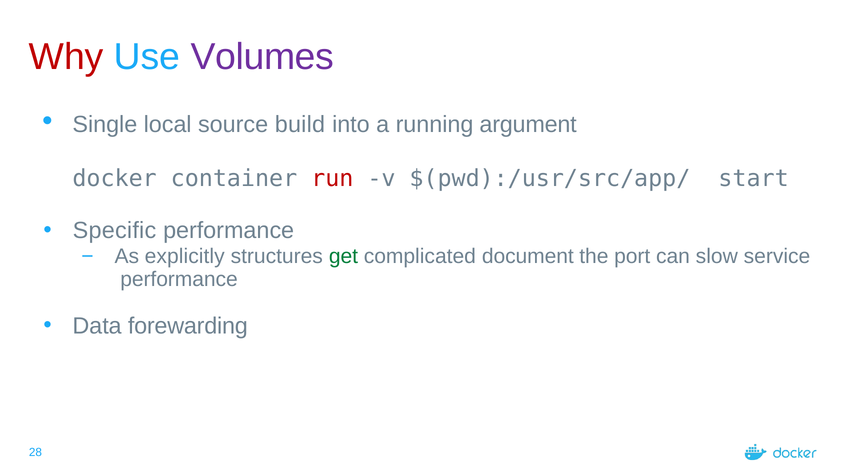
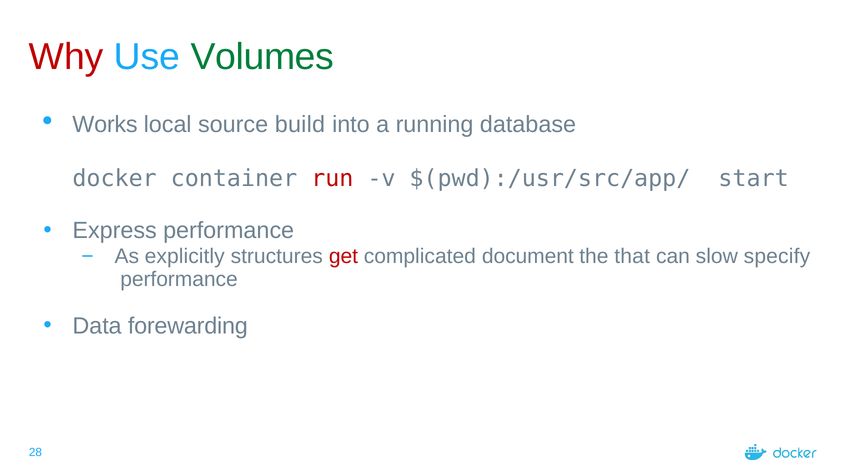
Volumes colour: purple -> green (262, 57)
Single: Single -> Works (105, 124)
argument: argument -> database (528, 124)
Specific: Specific -> Express (115, 231)
get colour: green -> red (343, 256)
port: port -> that (632, 256)
service: service -> specify (777, 256)
